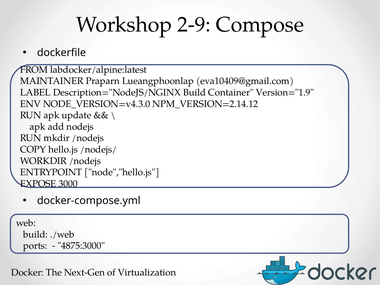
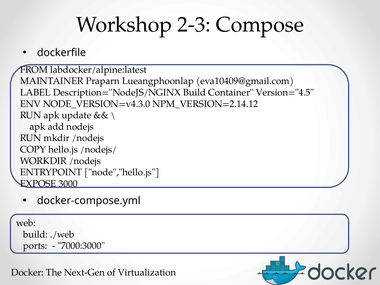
2-9: 2-9 -> 2-3 (194, 25)
Version="1.9: Version="1.9 -> Version="4.5 (285, 92)
4875:3000: 4875:3000 -> 7000:3000 (81, 246)
